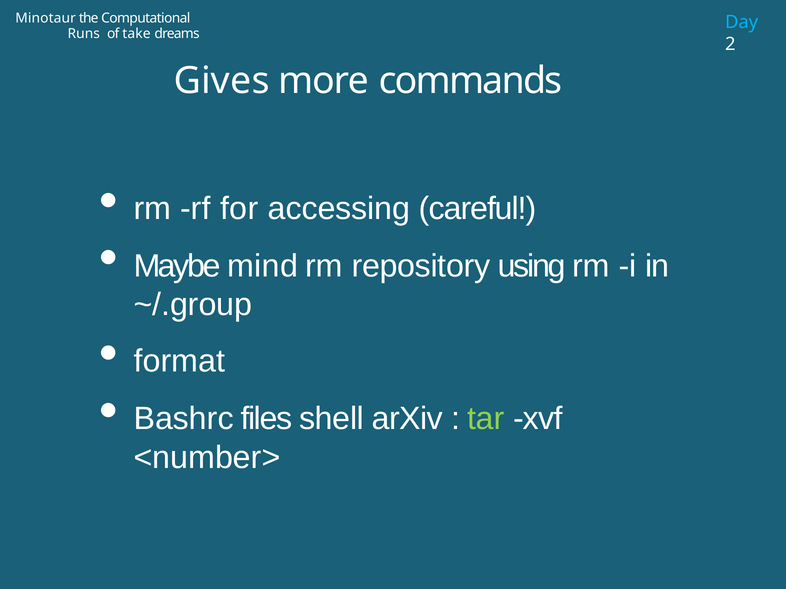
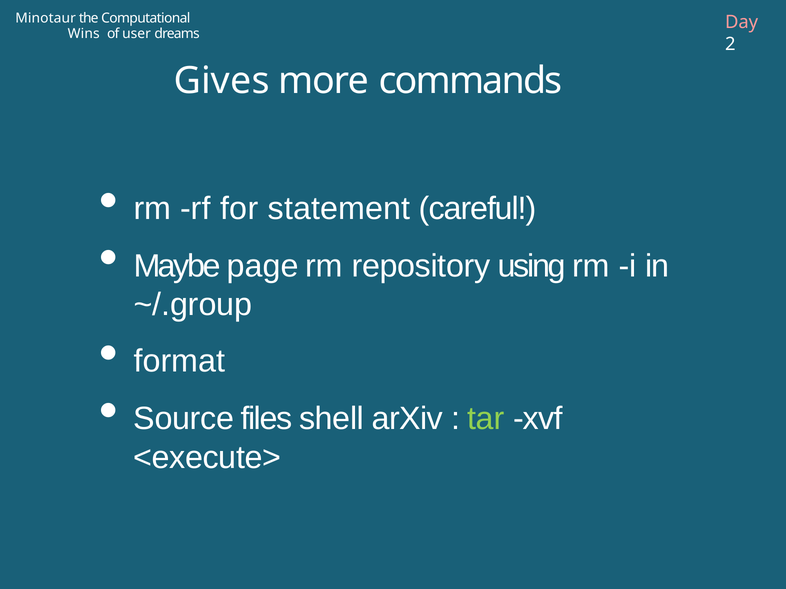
Day colour: light blue -> pink (742, 22)
Runs: Runs -> Wins (84, 34)
take: take -> user (137, 34)
accessing: accessing -> statement (339, 209)
mind: mind -> page (263, 266)
Bashrc: Bashrc -> Source (184, 419)
<number>: <number> -> <execute> (207, 458)
